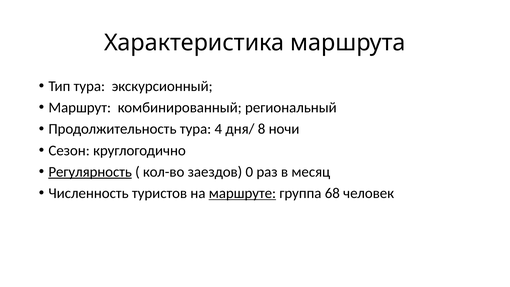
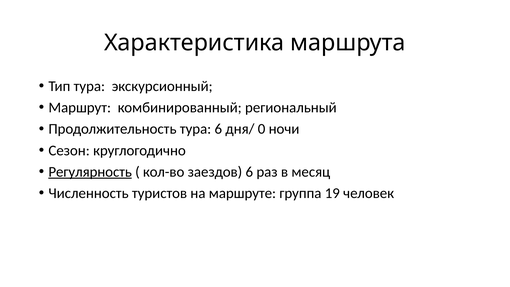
тура 4: 4 -> 6 (218, 129)
8: 8 -> 0 (262, 129)
заездов 0: 0 -> 6 (249, 172)
маршруте underline: present -> none (242, 193)
68: 68 -> 19 (332, 193)
